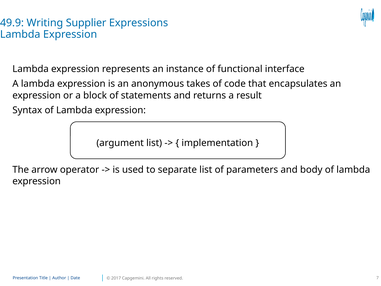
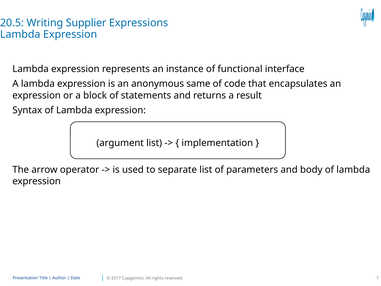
49.9: 49.9 -> 20.5 (12, 23)
takes: takes -> same (198, 84)
